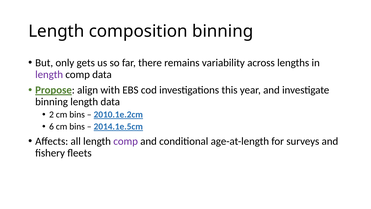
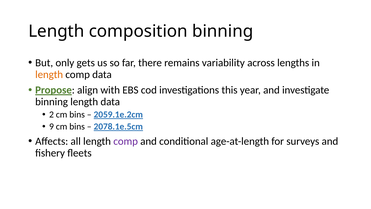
length colour: purple -> orange (49, 74)
2010.1e.2cm: 2010.1e.2cm -> 2059.1e.2cm (118, 114)
6: 6 -> 9 (52, 126)
2014.1e.5cm: 2014.1e.5cm -> 2078.1e.5cm (118, 126)
